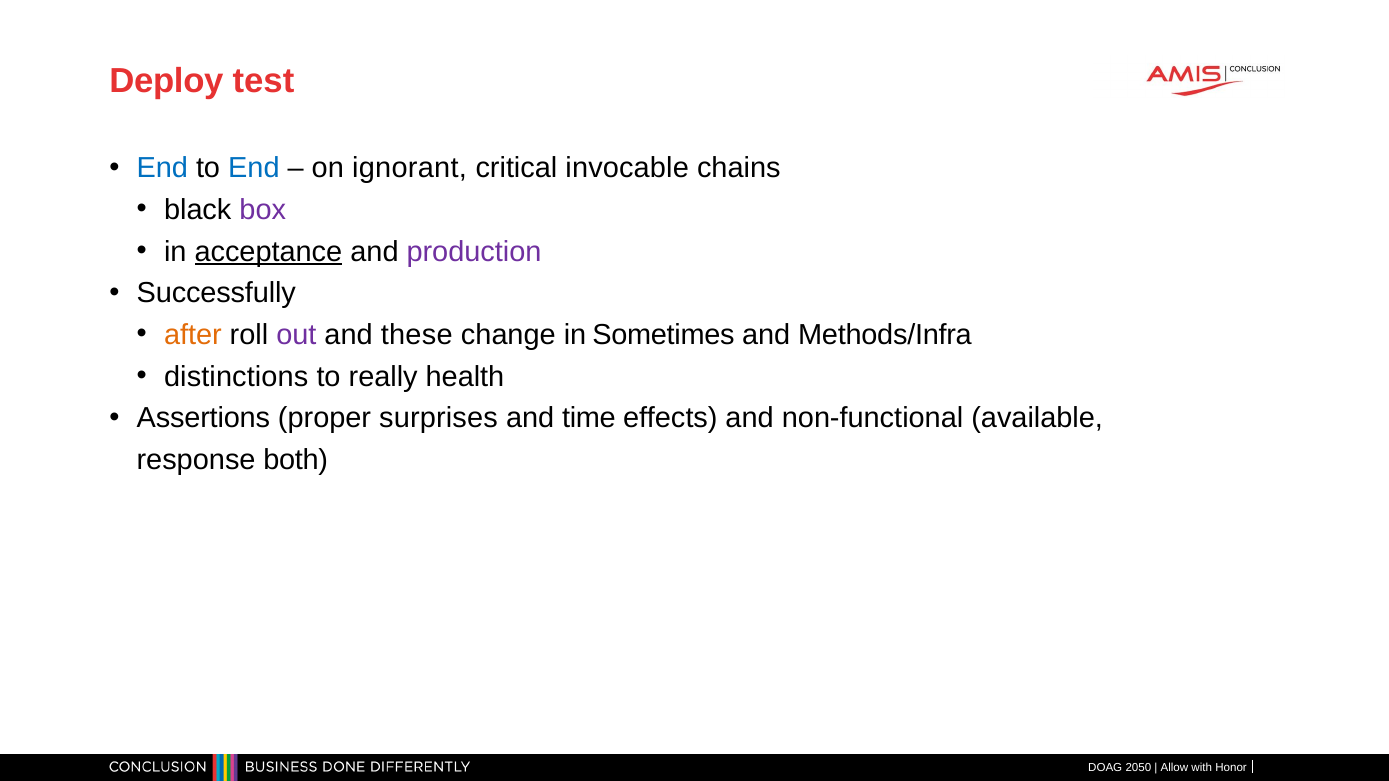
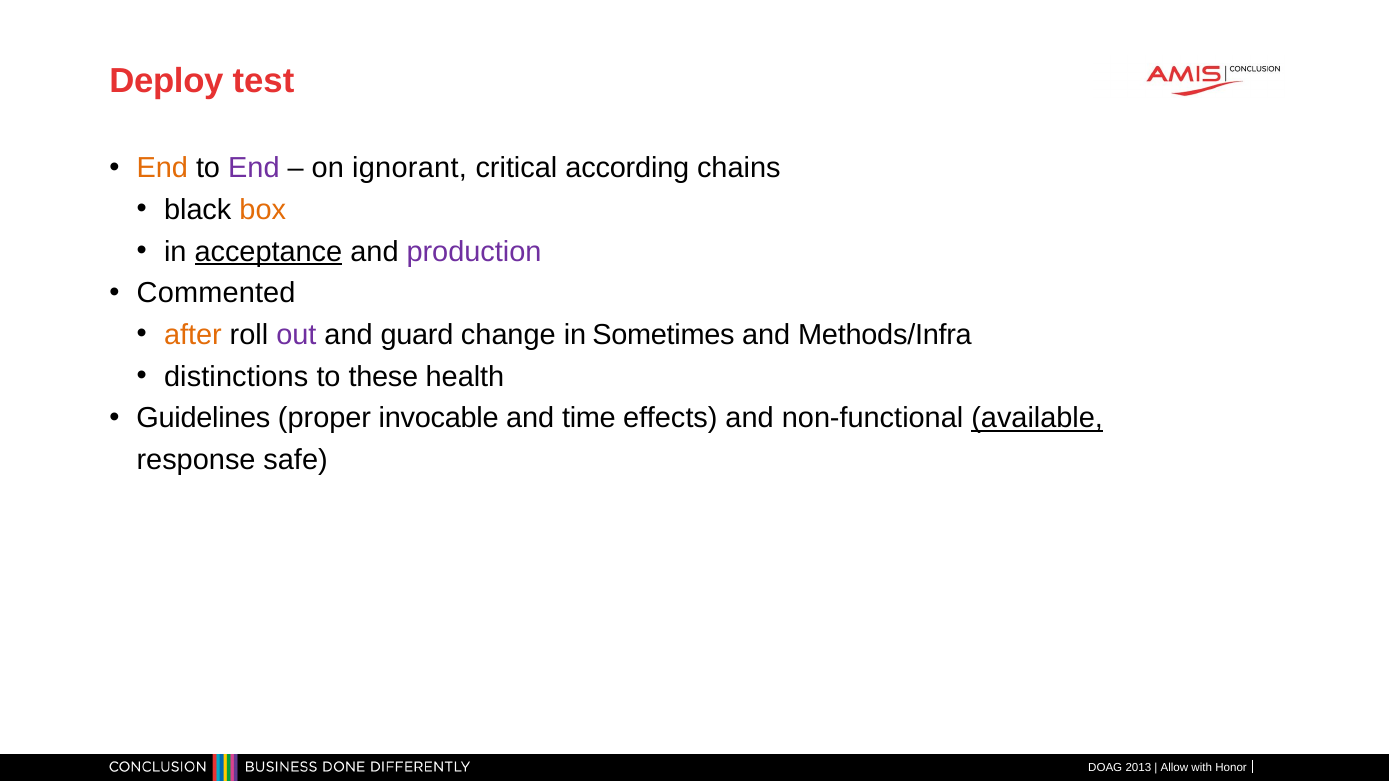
End colour: blue -> orange (162, 169)
End colour: blue -> purple (254, 169)
invocable: invocable -> according (627, 169)
box colour: purple -> orange (263, 210)
Successfully: Successfully -> Commented (216, 294)
these: these -> guard (417, 335)
really: really -> these (383, 377)
Assertions: Assertions -> Guidelines (203, 419)
surprises: surprises -> invocable (439, 419)
available underline: none -> present (1037, 419)
both: both -> safe (296, 460)
2050: 2050 -> 2013 (1138, 768)
